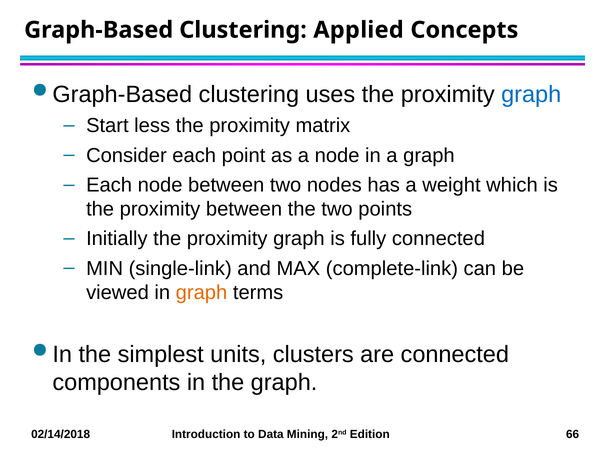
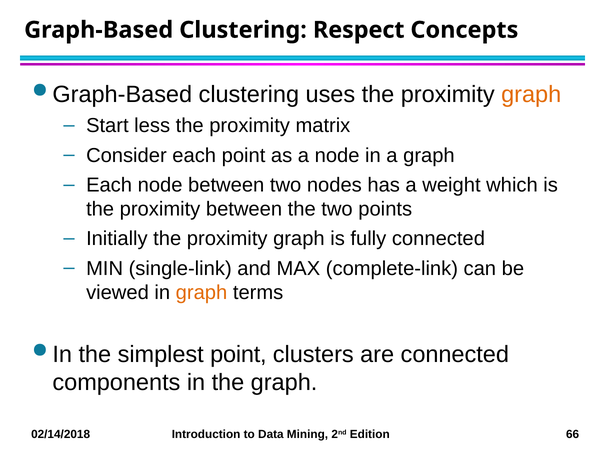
Applied: Applied -> Respect (359, 30)
graph colour: blue -> orange (531, 94)
simplest units: units -> point (238, 354)
